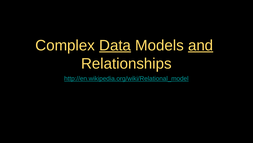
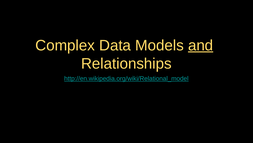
Data underline: present -> none (115, 45)
